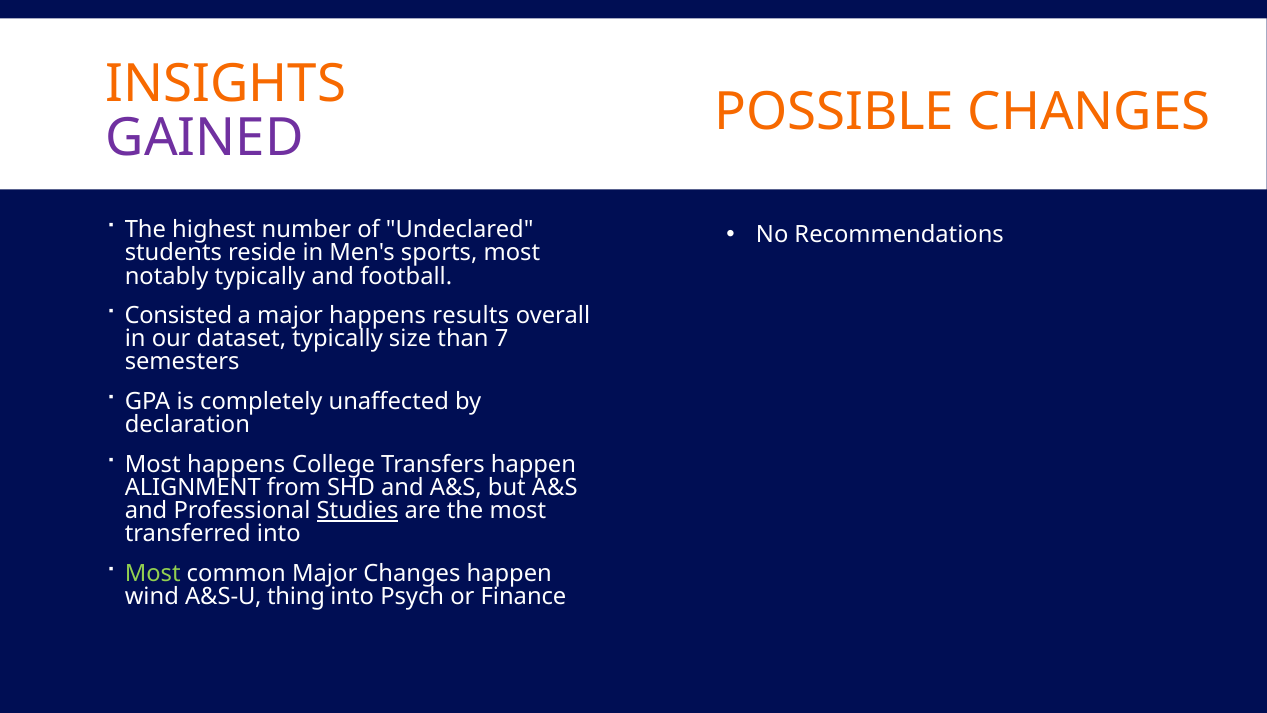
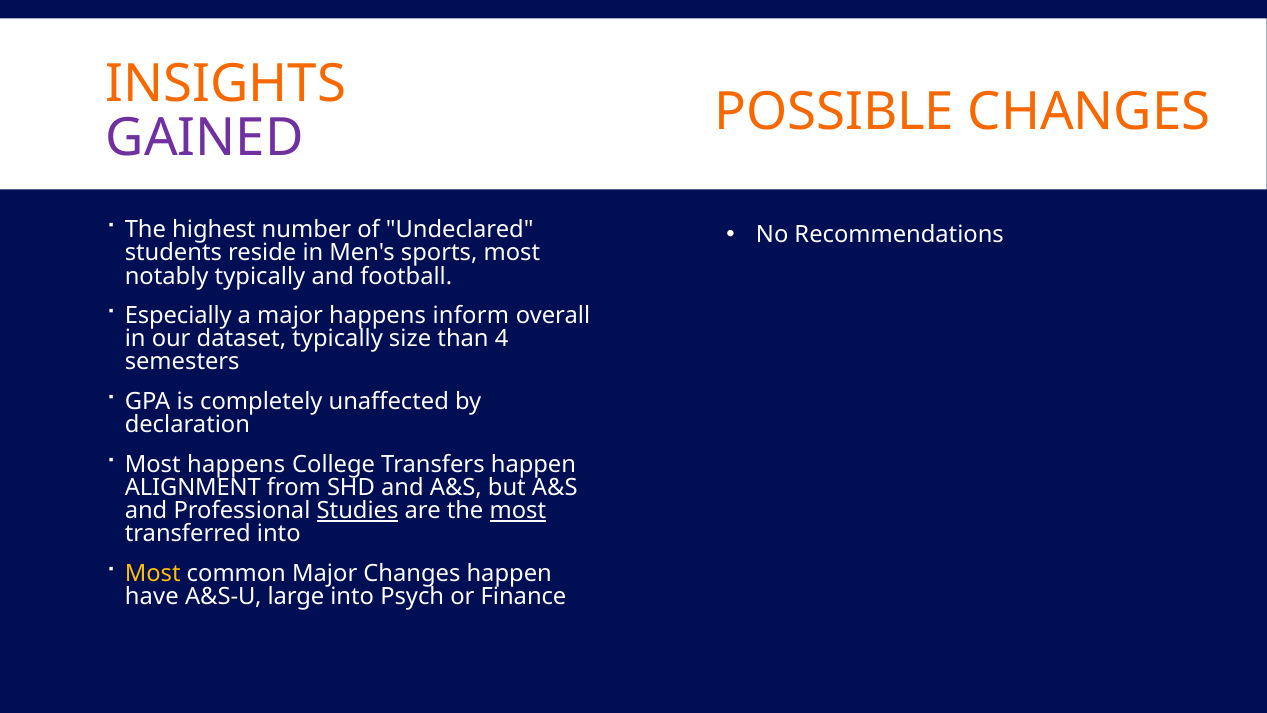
Consisted: Consisted -> Especially (178, 316)
results: results -> inform (471, 316)
7: 7 -> 4 (502, 339)
most underline: none -> present (518, 510)
Most colour: light green -> yellow (153, 573)
wind: wind -> have (152, 596)
thing: thing -> large (296, 596)
